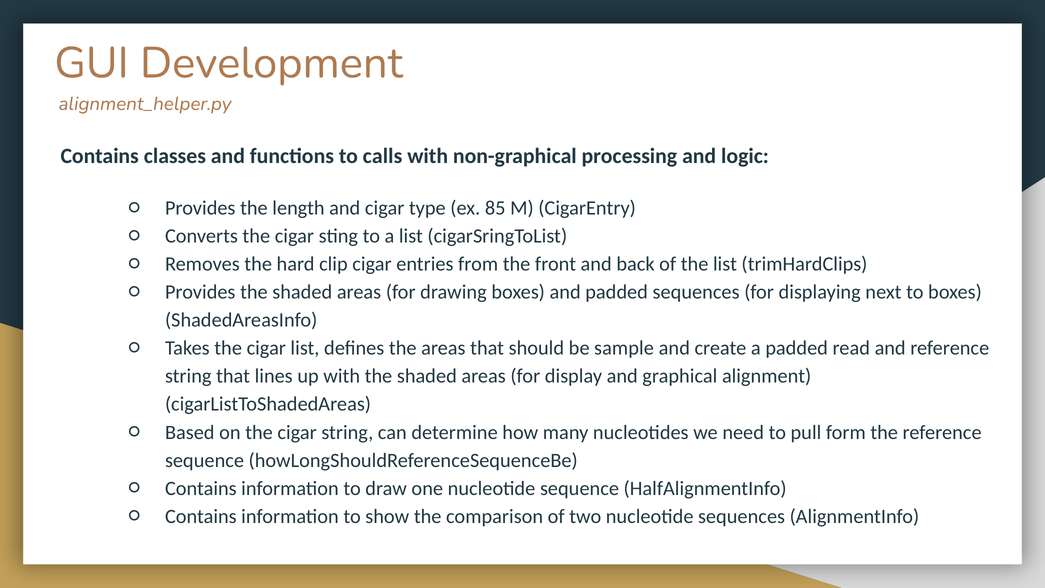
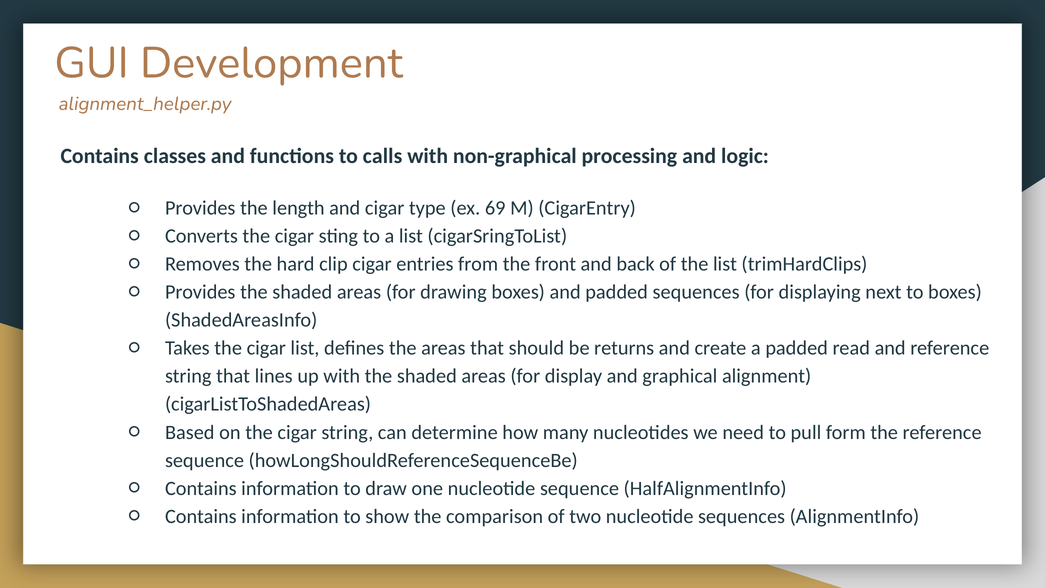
85: 85 -> 69 (495, 208)
sample: sample -> returns (624, 348)
